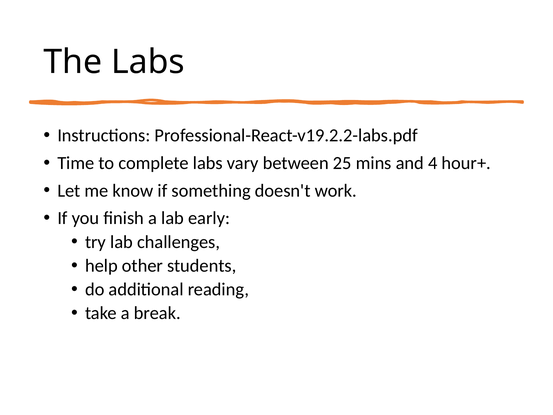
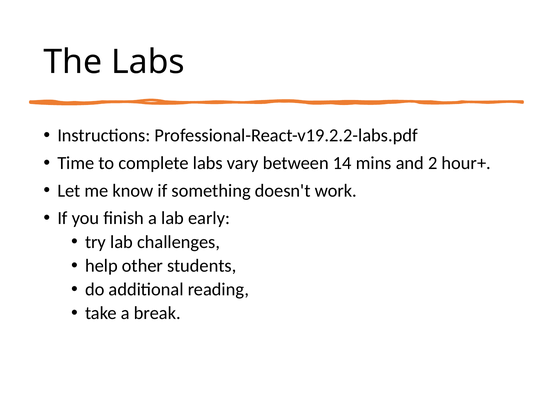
25: 25 -> 14 (342, 163)
4: 4 -> 2 (433, 163)
